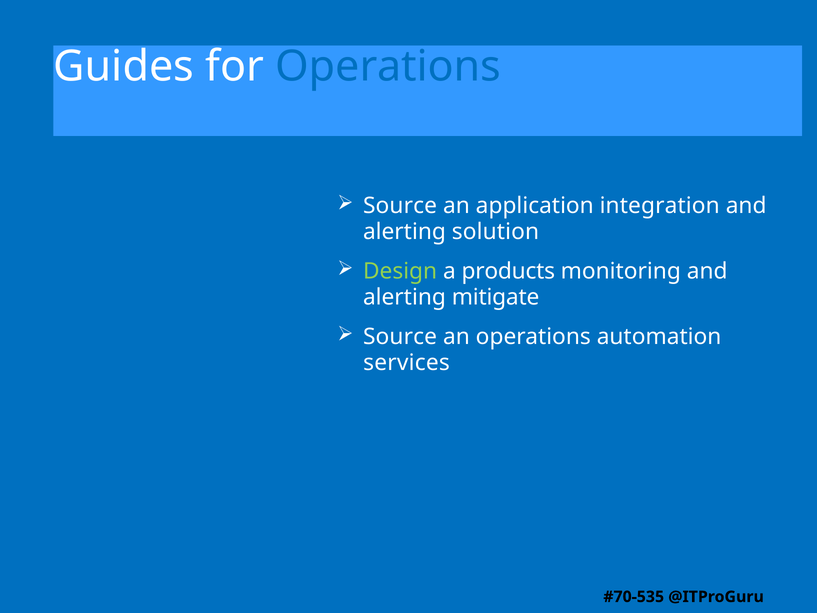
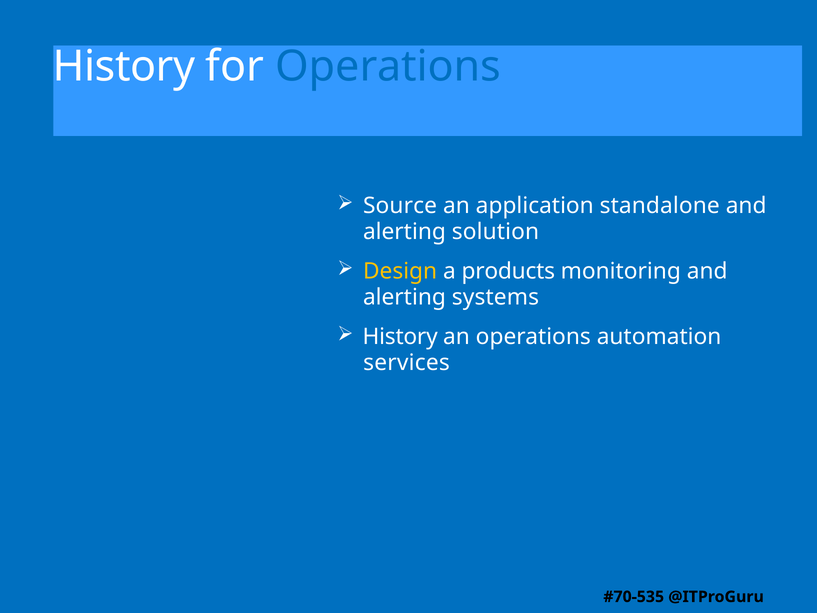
Guides: Guides -> History (124, 66)
integration: integration -> standalone (660, 206)
Design colour: light green -> yellow (400, 271)
mitigate: mitigate -> systems (495, 297)
Source: Source -> History (400, 337)
